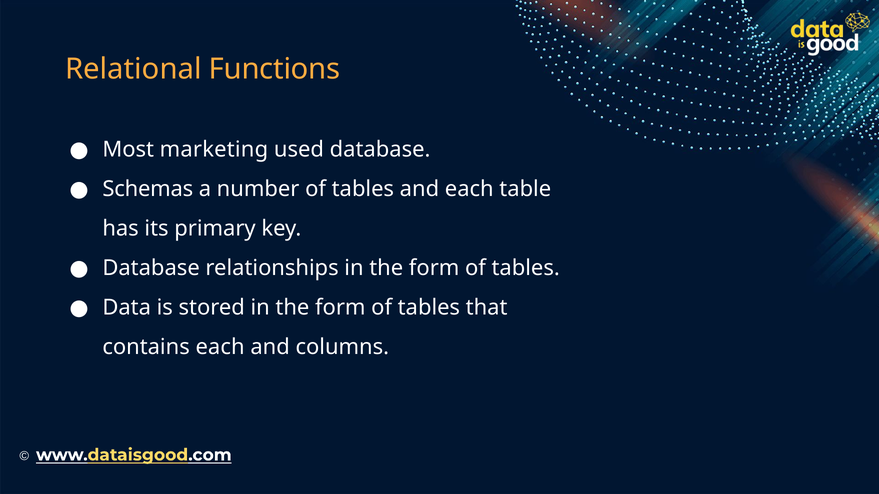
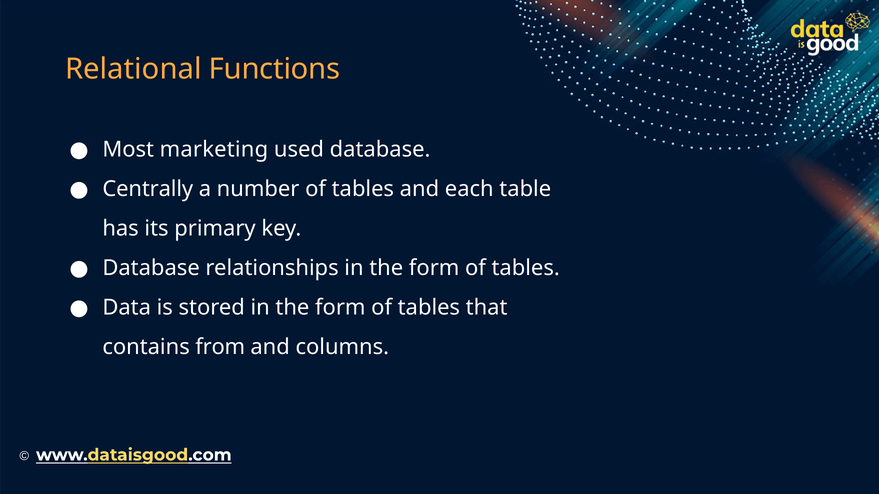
Schemas: Schemas -> Centrally (148, 189)
contains each: each -> from (220, 347)
